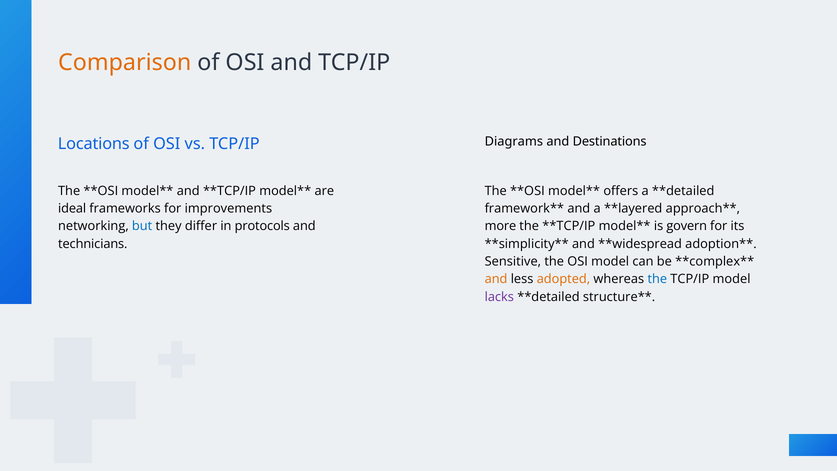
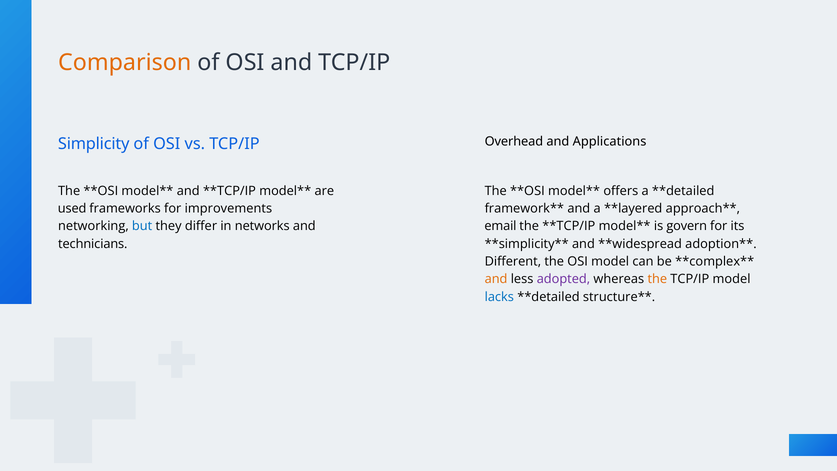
Locations: Locations -> Simplicity (94, 144)
Diagrams: Diagrams -> Overhead (514, 141)
Destinations: Destinations -> Applications (610, 141)
ideal: ideal -> used (72, 209)
protocols: protocols -> networks (262, 226)
more: more -> email (500, 226)
Sensitive: Sensitive -> Different (513, 261)
adopted colour: orange -> purple (563, 279)
the colour: blue -> orange (657, 279)
lacks colour: purple -> blue (499, 297)
